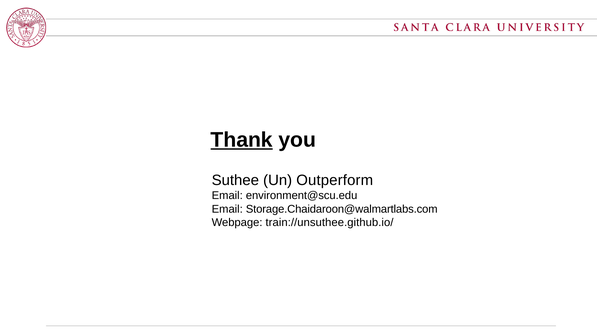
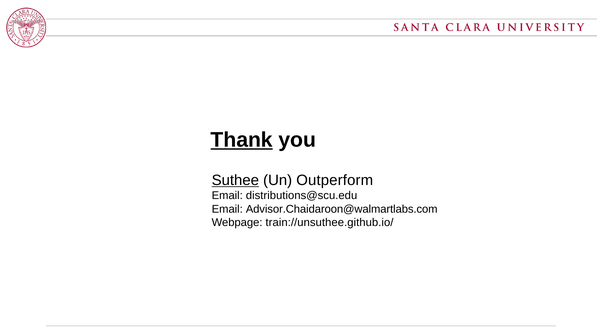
Suthee underline: none -> present (235, 180)
environment@scu.edu: environment@scu.edu -> distributions@scu.edu (302, 196)
Storage.Chaidaroon@walmartlabs.com: Storage.Chaidaroon@walmartlabs.com -> Advisor.Chaidaroon@walmartlabs.com (342, 209)
